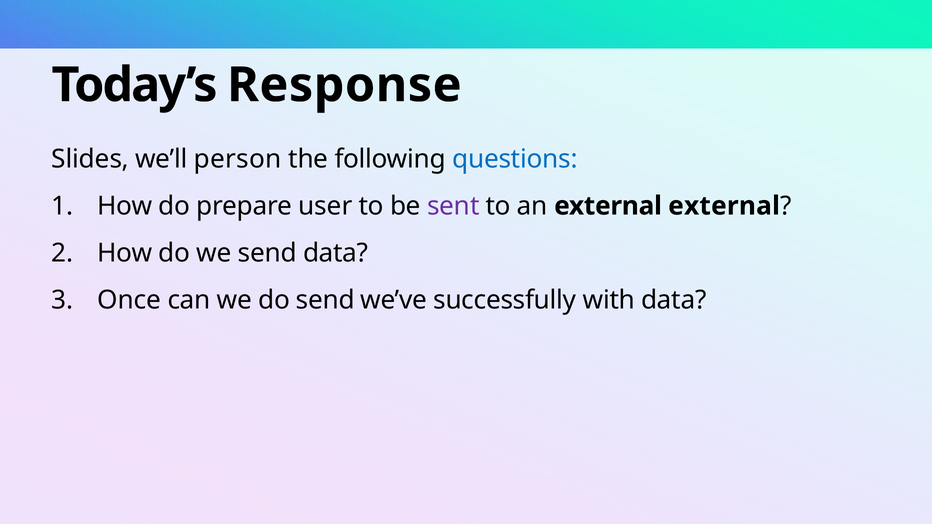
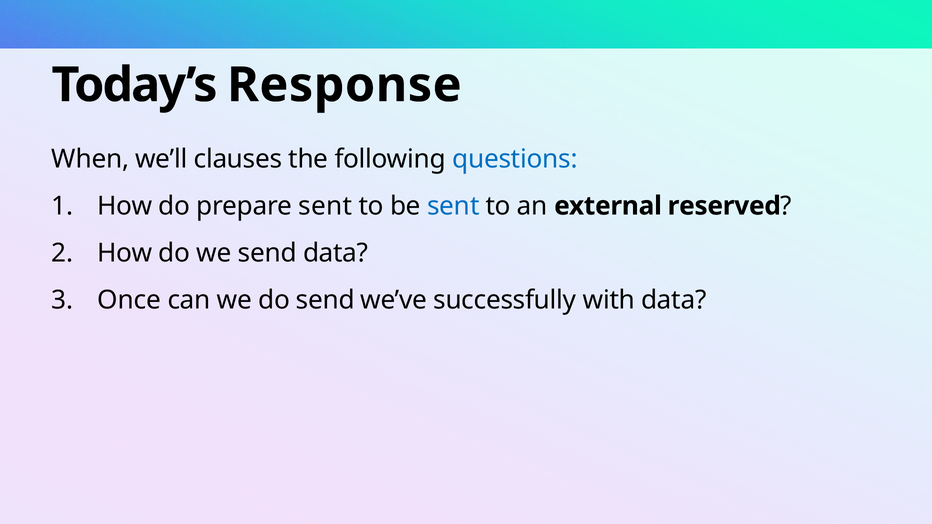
Slides: Slides -> When (90, 159)
person: person -> clauses (238, 159)
prepare user: user -> sent (325, 206)
sent colour: purple -> blue (453, 206)
external external: external -> reserved (724, 206)
